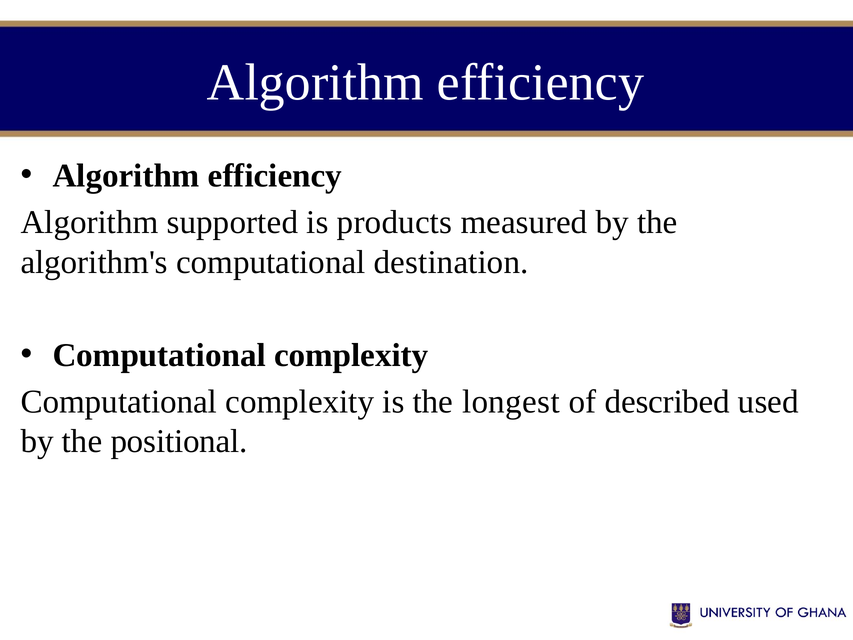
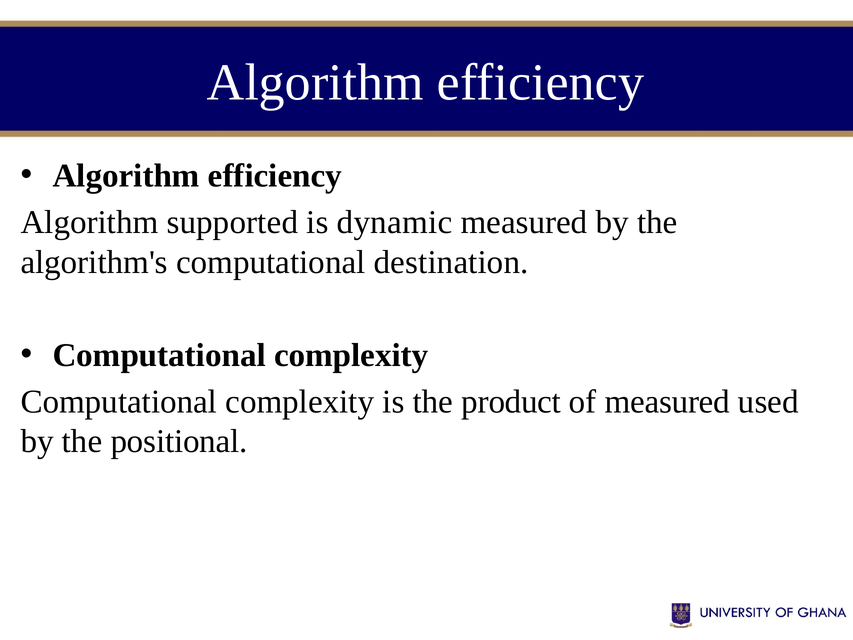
products: products -> dynamic (395, 222)
longest: longest -> product (511, 402)
of described: described -> measured (667, 402)
